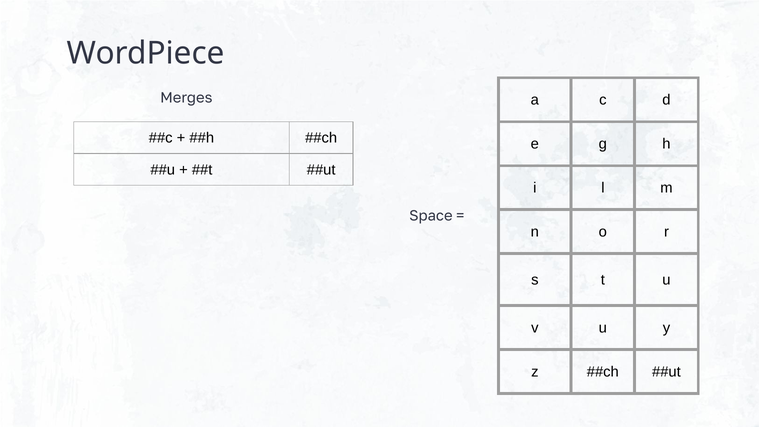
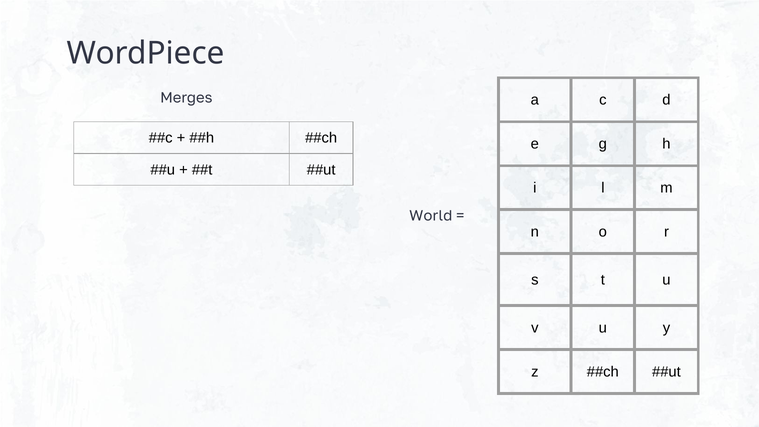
Space: Space -> World (431, 216)
